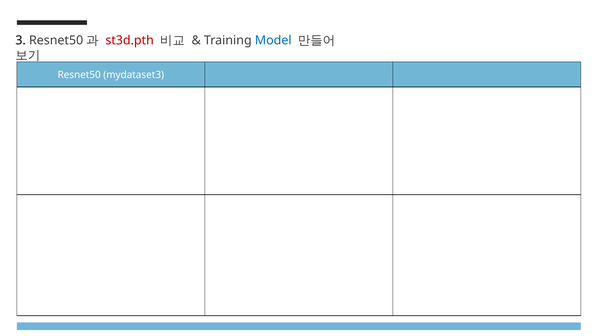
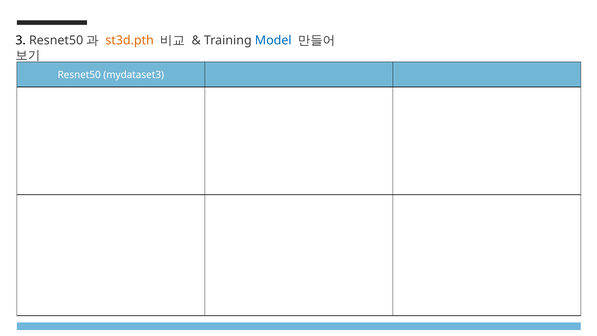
st3d.pth colour: red -> orange (130, 40)
